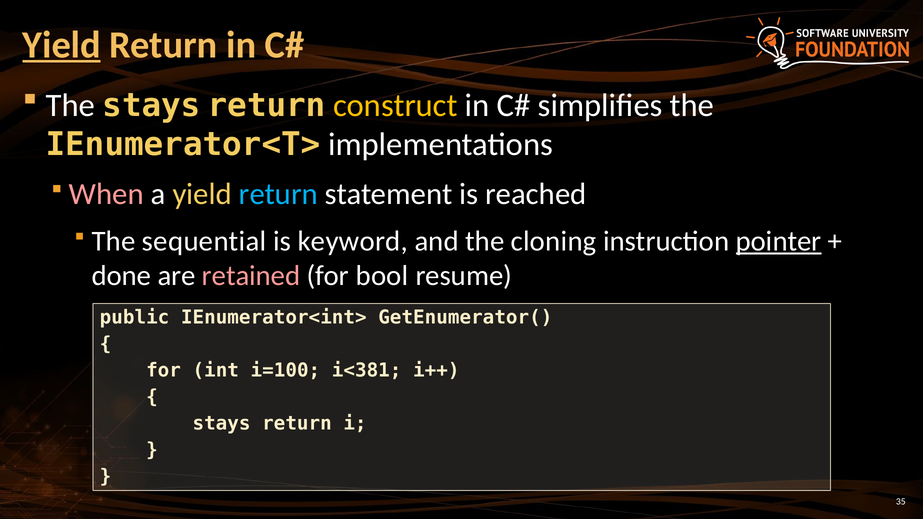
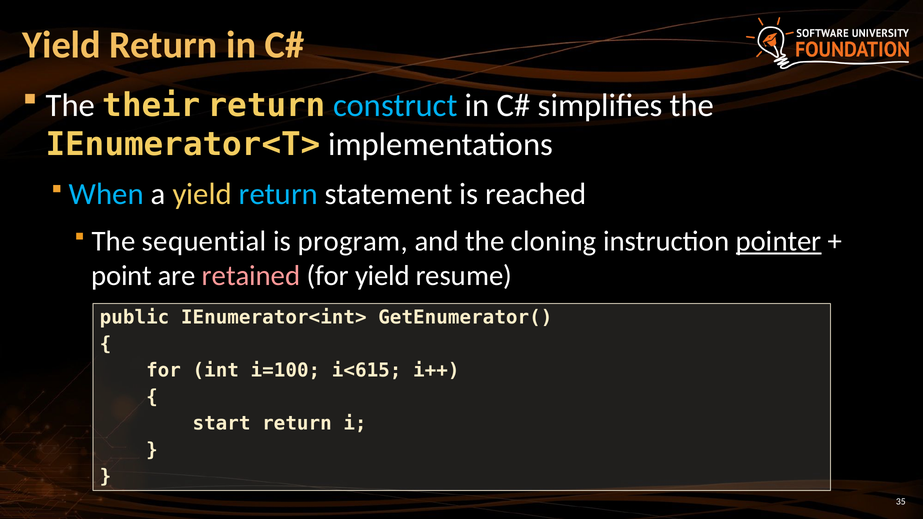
Yield underline: present -> none (62, 45)
The stays: stays -> their (151, 105)
construct colour: yellow -> light blue (395, 105)
When colour: pink -> light blue (106, 194)
keyword: keyword -> program (353, 241)
done: done -> point (122, 276)
for bool: bool -> yield (382, 276)
i<381: i<381 -> i<615 (367, 371)
stays: stays -> start (222, 424)
